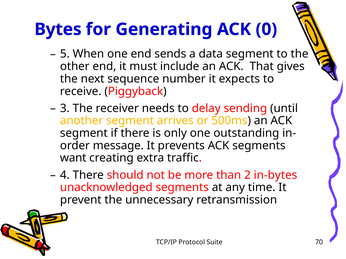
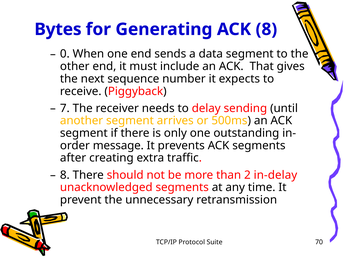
ACK 0: 0 -> 8 (266, 29)
5: 5 -> 0 (65, 54)
3: 3 -> 7 (65, 108)
want: want -> after (73, 158)
4: 4 -> 8 (65, 175)
in-bytes: in-bytes -> in-delay (275, 175)
